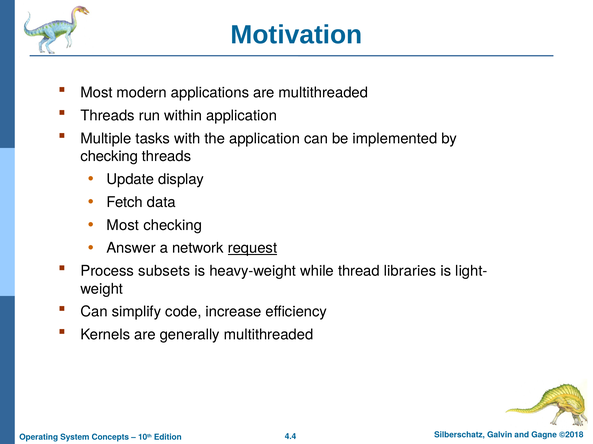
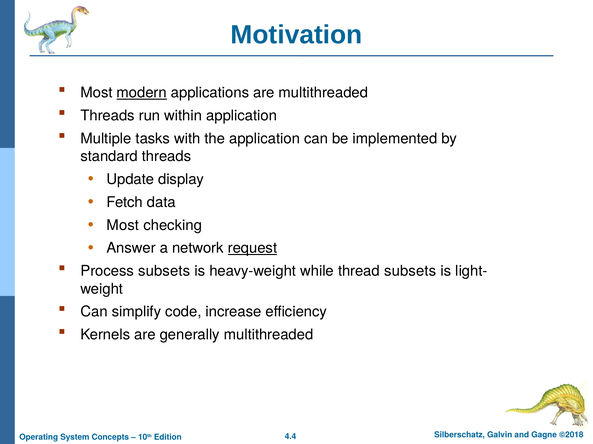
modern underline: none -> present (142, 93)
checking: checking -> standard (109, 157)
thread libraries: libraries -> subsets (410, 271)
